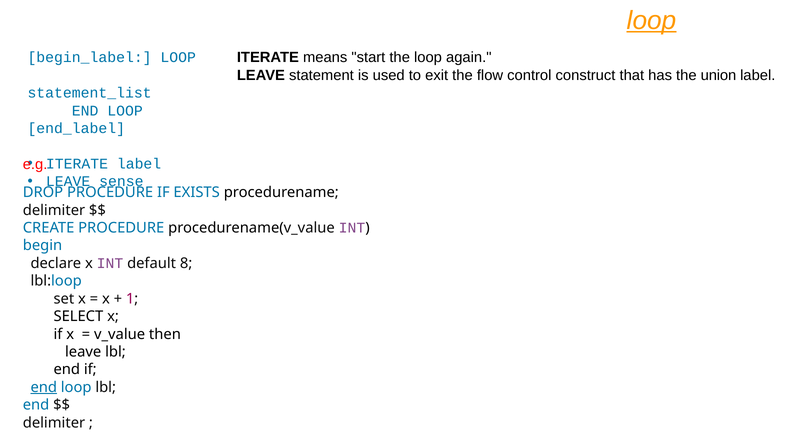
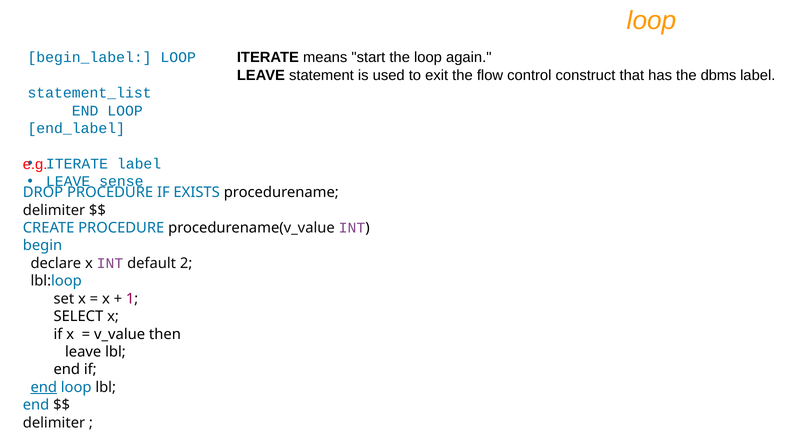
loop underline: present -> none (652, 21)
union: union -> dbms (718, 75)
8: 8 -> 2 (186, 263)
